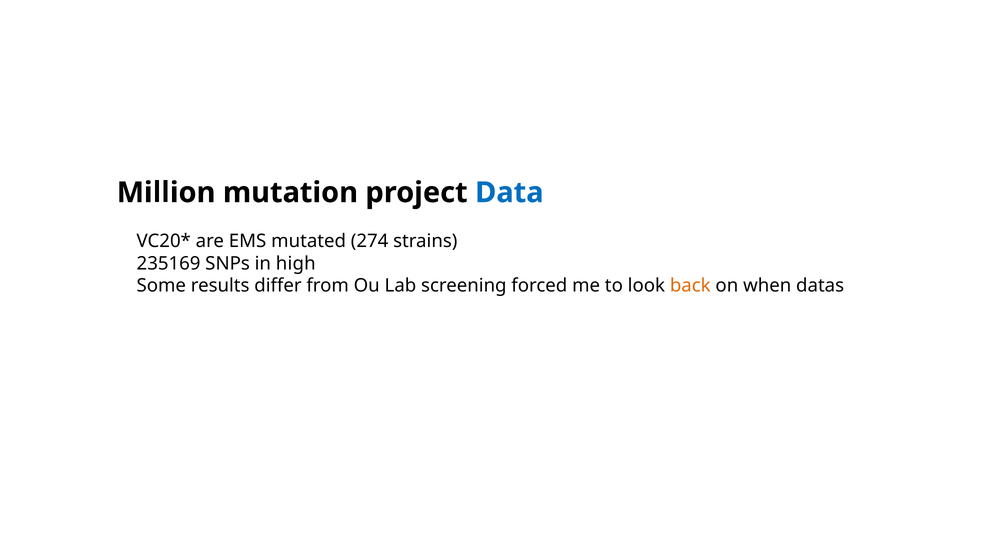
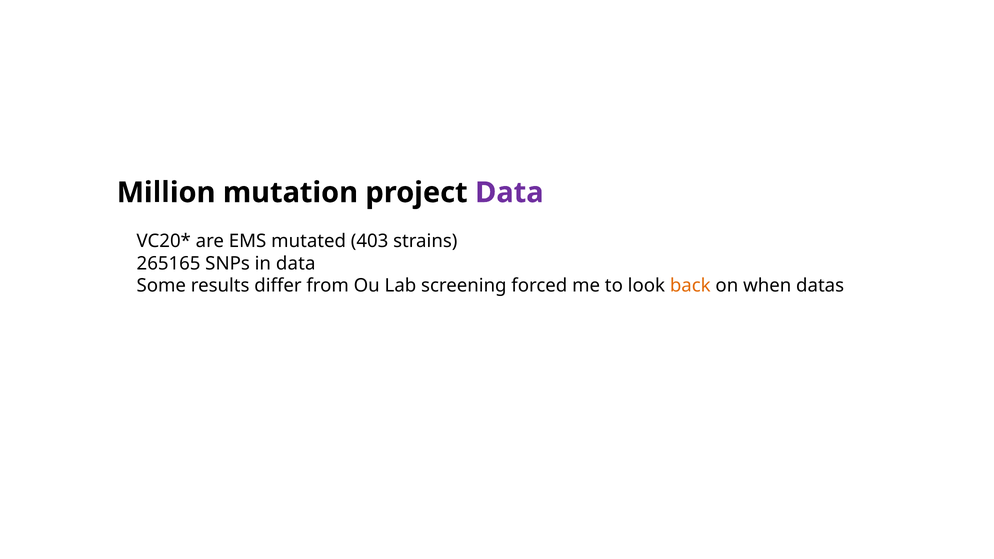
Data colour: blue -> purple (509, 193)
274: 274 -> 403 (370, 241)
235169: 235169 -> 265165 (169, 263)
in high: high -> data (296, 263)
